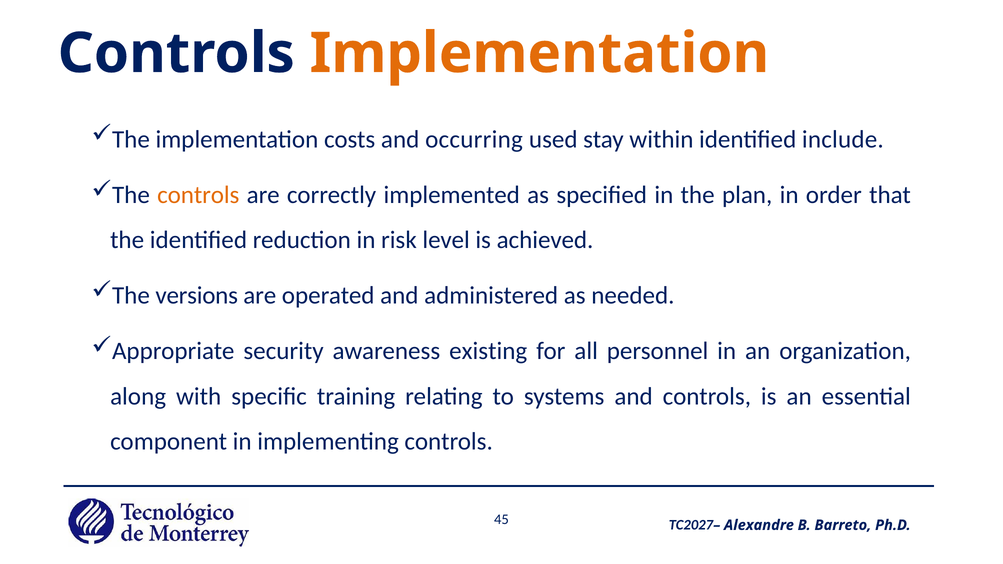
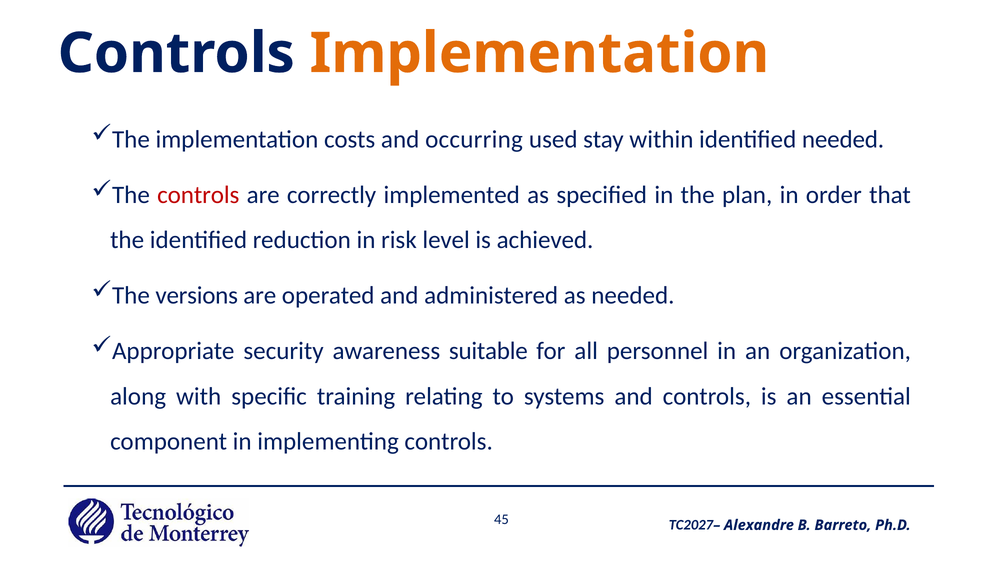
identified include: include -> needed (843, 139)
controls colour: orange -> red (198, 195)
existing: existing -> suitable (488, 351)
